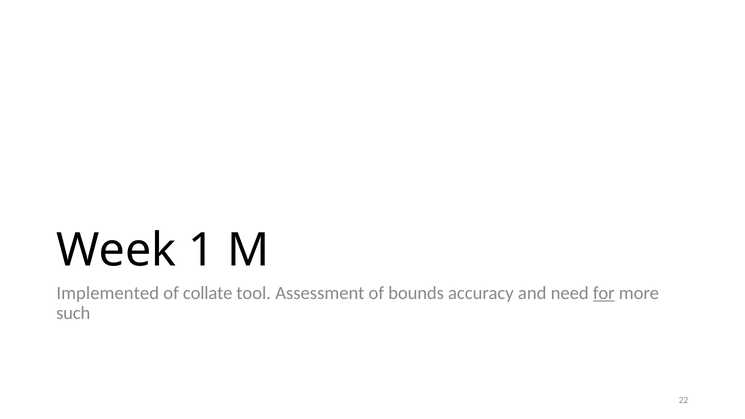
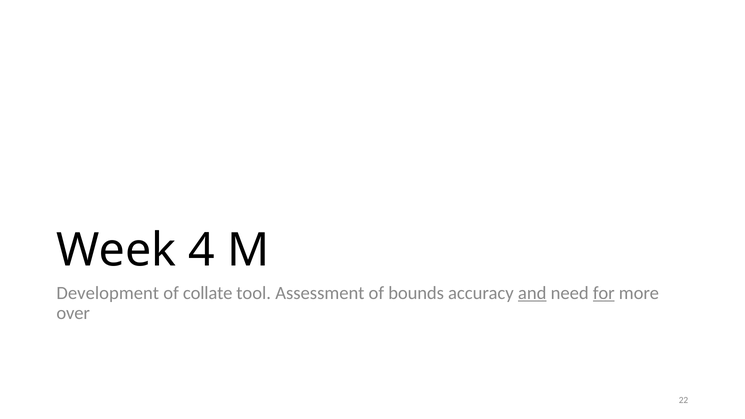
1: 1 -> 4 (202, 251)
Implemented: Implemented -> Development (108, 293)
and underline: none -> present (532, 293)
such: such -> over (73, 313)
